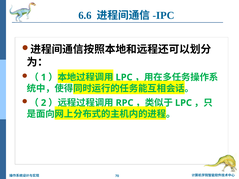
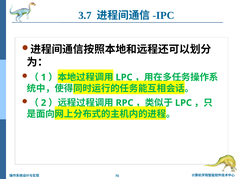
6.6: 6.6 -> 3.7 (85, 15)
